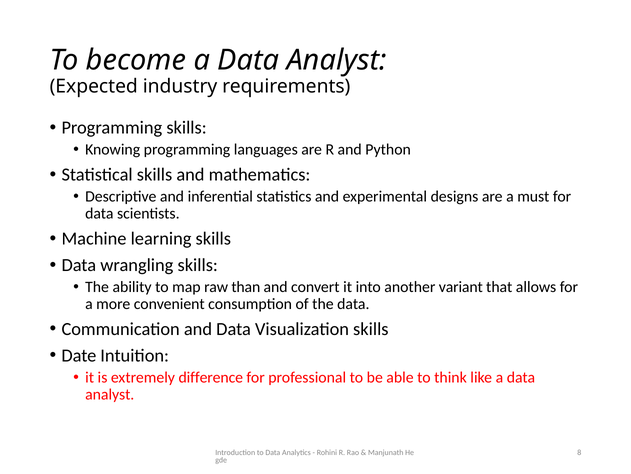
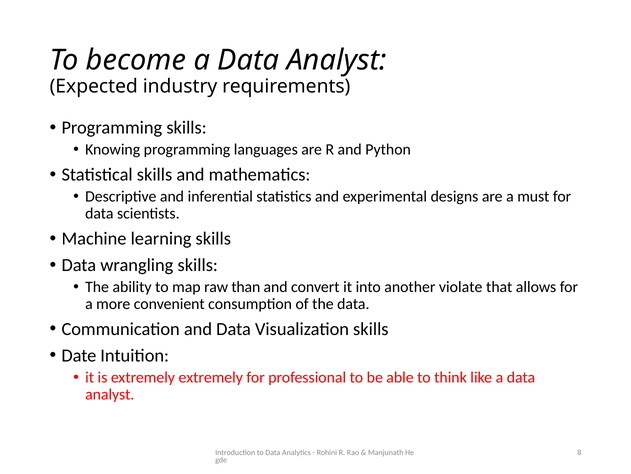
variant: variant -> violate (461, 287)
extremely difference: difference -> extremely (211, 377)
